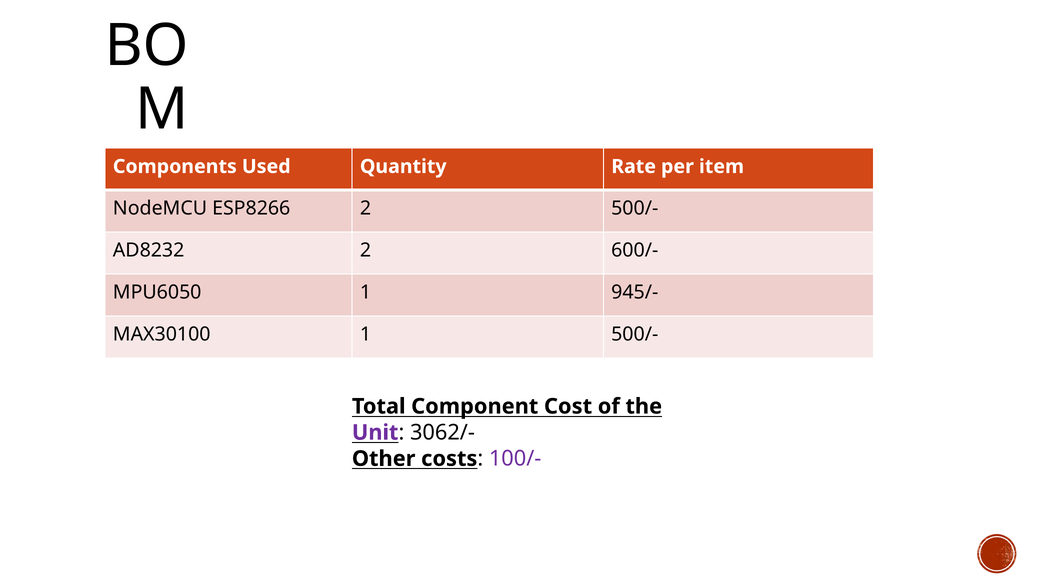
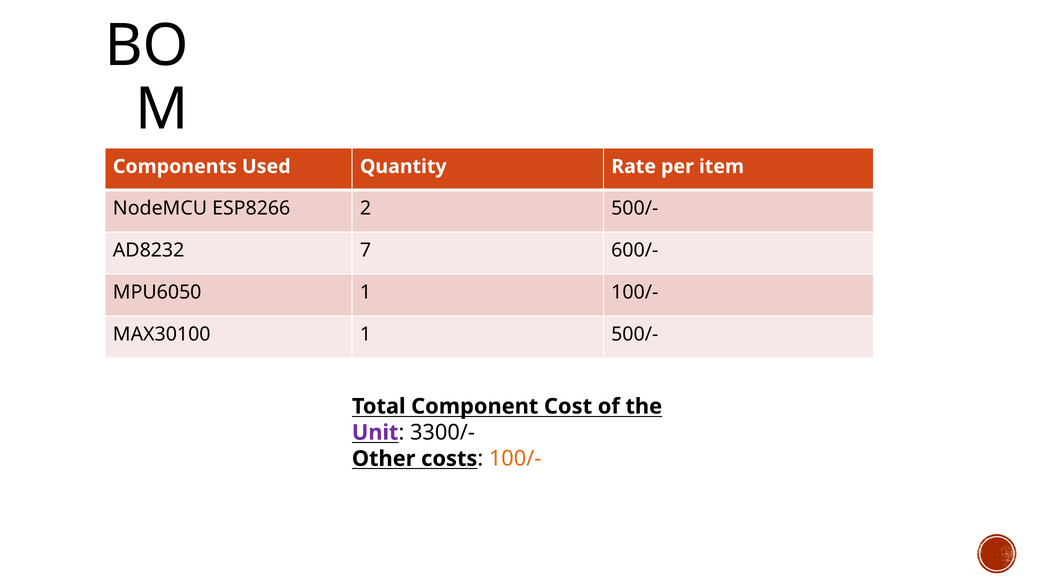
AD8232 2: 2 -> 7 (366, 250)
1 945/-: 945/- -> 100/- (635, 292)
3062/-: 3062/- -> 3300/- (442, 432)
100/- colour: purple -> orange (515, 459)
